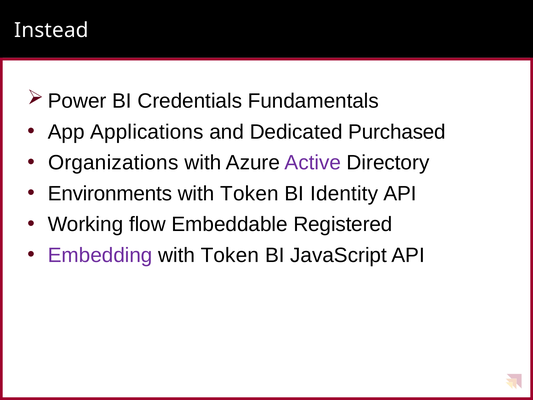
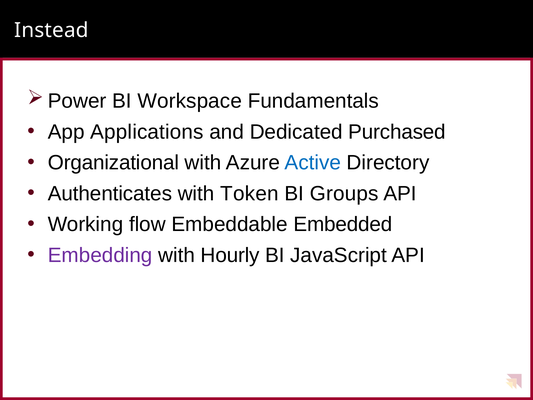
Credentials: Credentials -> Workspace (190, 101)
Organizations: Organizations -> Organizational (113, 163)
Active colour: purple -> blue (313, 163)
Environments: Environments -> Authenticates (110, 193)
Identity: Identity -> Groups (344, 193)
Registered: Registered -> Embedded (343, 224)
Token: Token -> Hourly (230, 255)
